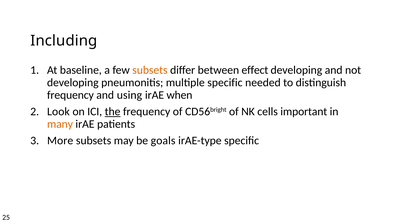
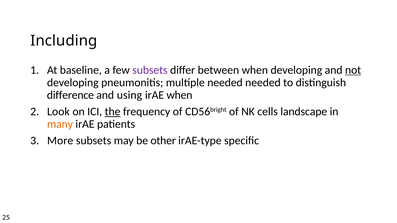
subsets colour: orange -> purple (150, 70)
between effect: effect -> when (255, 70)
not underline: none -> present (353, 70)
multiple specific: specific -> needed (225, 83)
frequency: frequency -> difference (70, 95)
important: important -> landscape (304, 112)
goals: goals -> other (163, 141)
